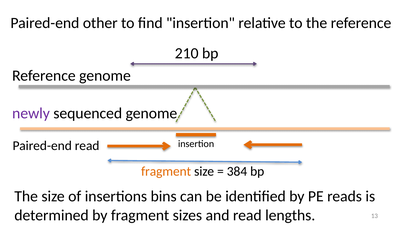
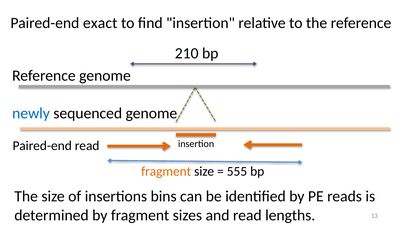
other: other -> exact (100, 23)
newly colour: purple -> blue (31, 114)
384: 384 -> 555 (237, 171)
